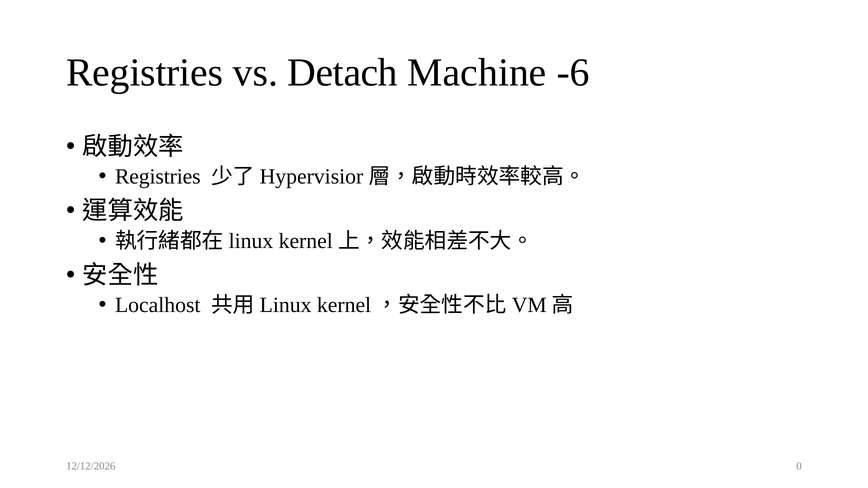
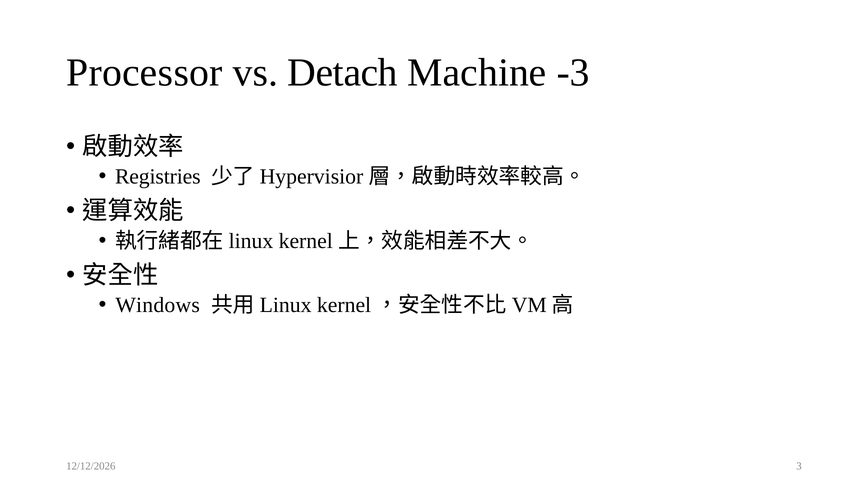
Registries: Registries -> Processor (144, 73)
-6: -6 -> -3 (573, 73)
Localhost: Localhost -> Windows (158, 305)
0: 0 -> 3 (799, 466)
